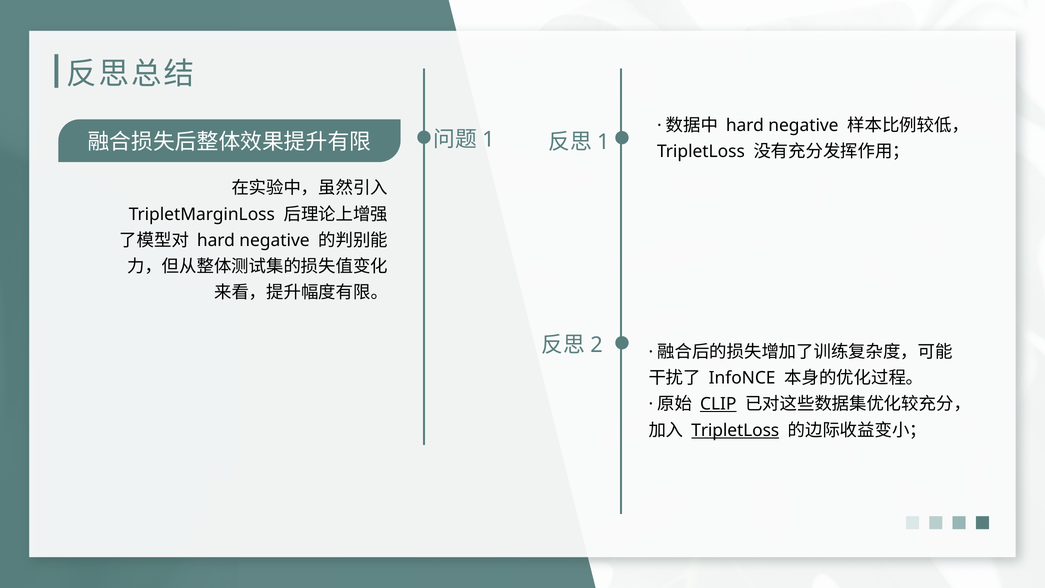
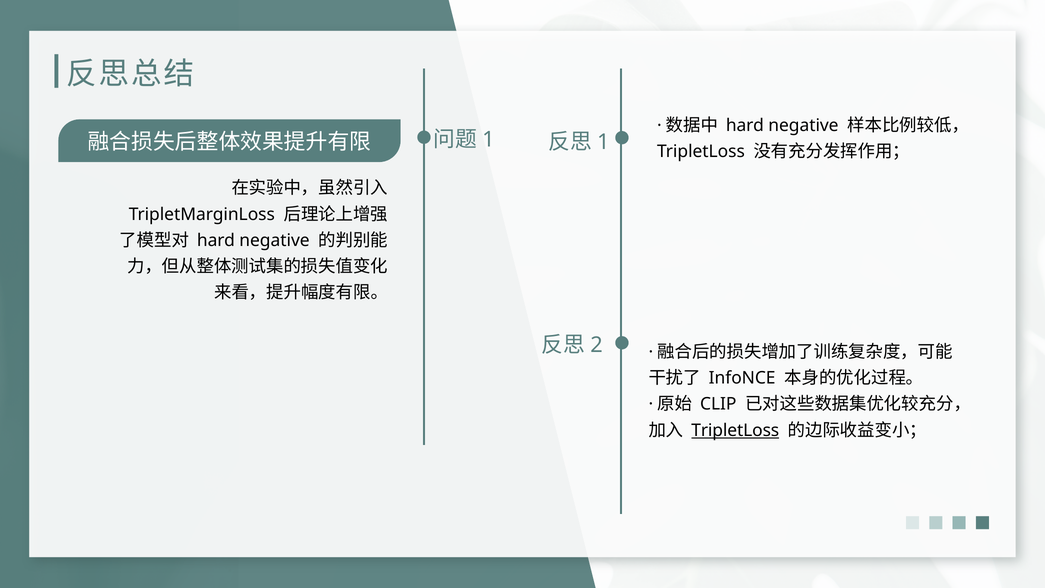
CLIP underline: present -> none (718, 404)
